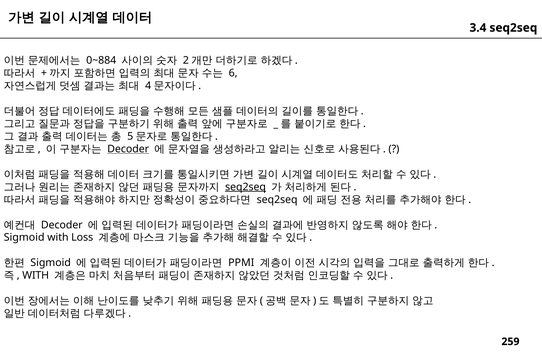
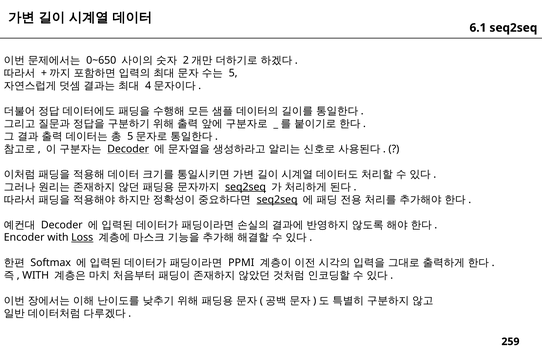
3.4: 3.4 -> 6.1 (478, 28)
0~884: 0~884 -> 0~650 (101, 60)
6: 6 -> 5 (233, 73)
seq2seq underline: none -> present (277, 200)
Sigmoid: Sigmoid -> Encoder (24, 238)
Loss underline: none -> present (82, 238)
Sigmoid: Sigmoid -> Softmax (51, 263)
